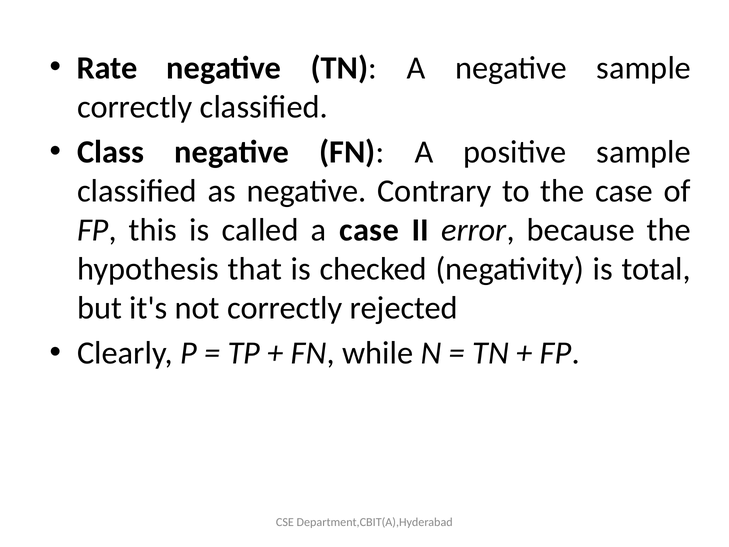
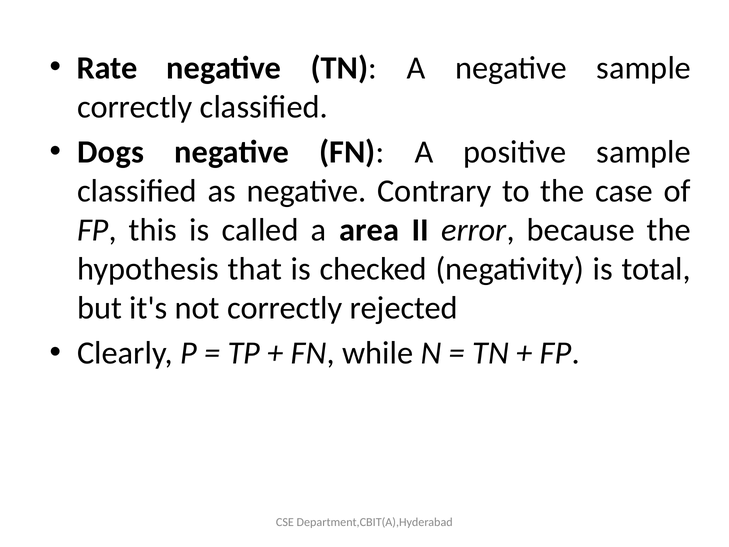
Class: Class -> Dogs (111, 152)
a case: case -> area (369, 230)
